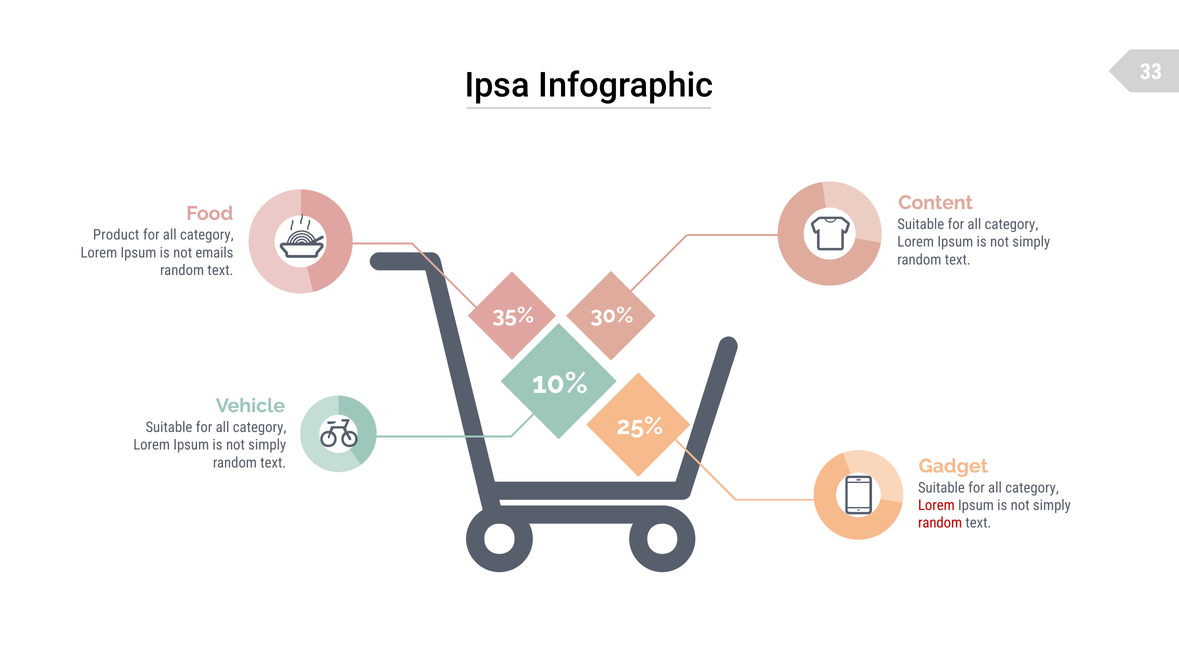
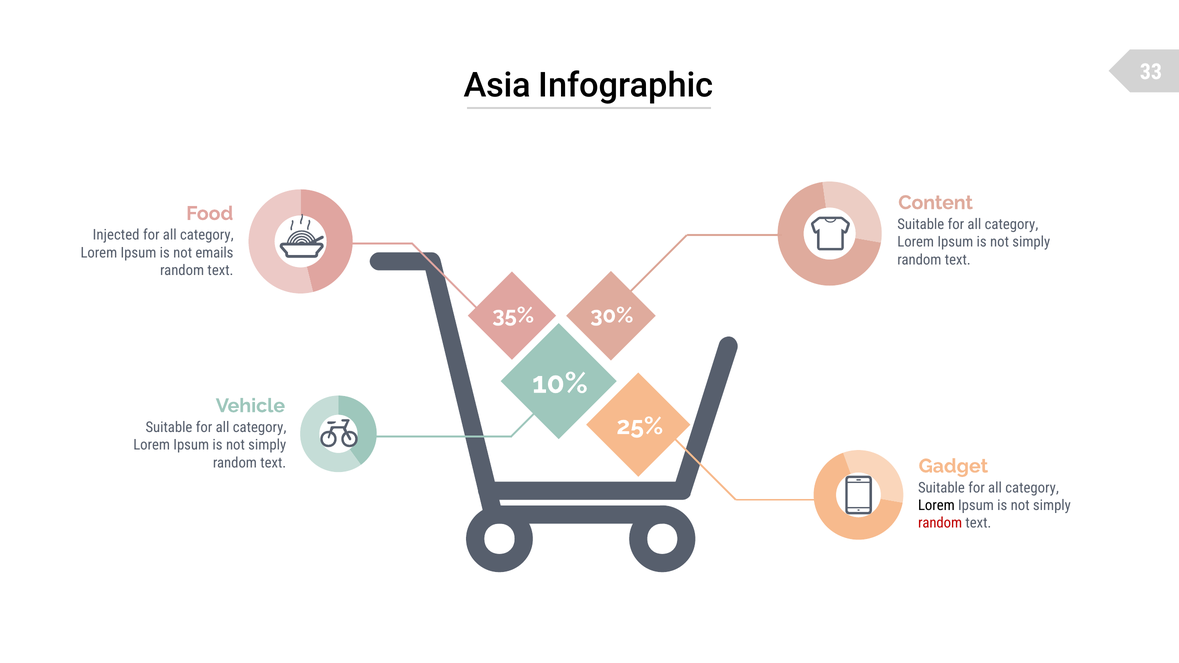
Ipsa: Ipsa -> Asia (497, 85)
Product: Product -> Injected (116, 235)
Lorem colour: red -> black (936, 505)
